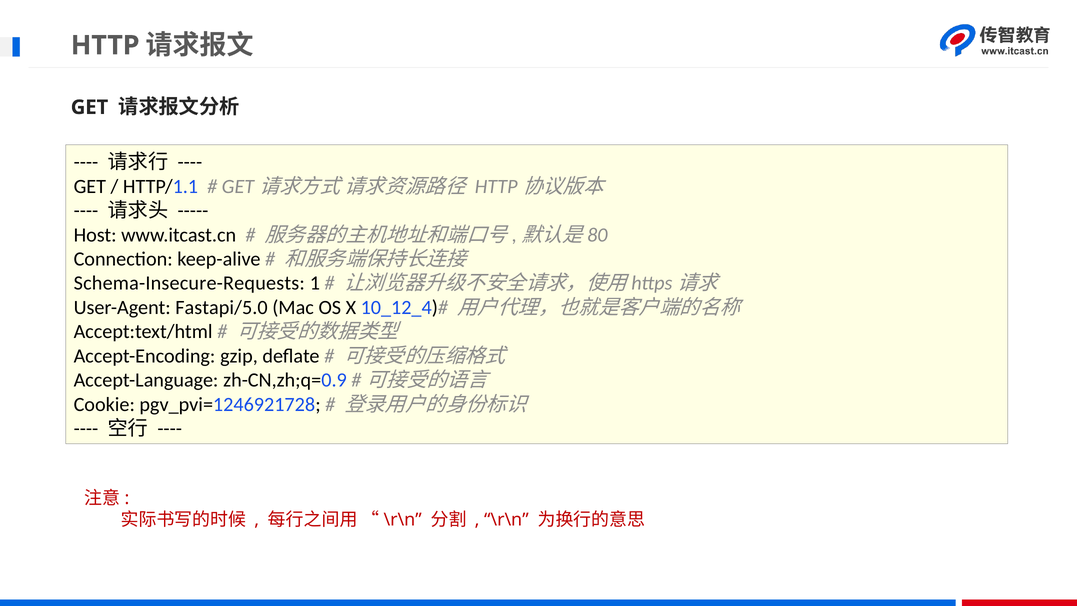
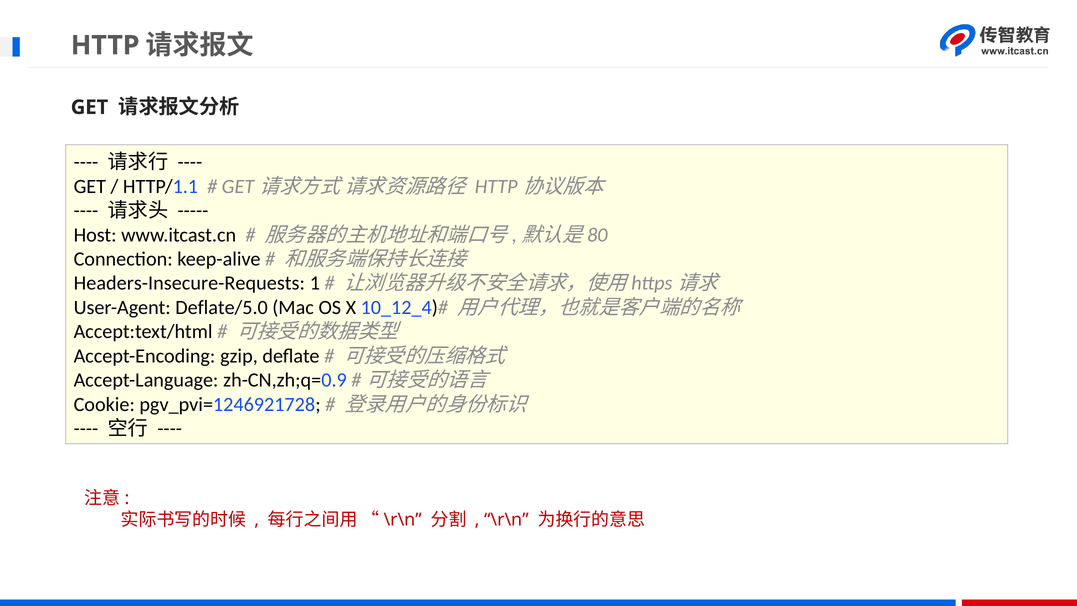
Schema-Insecure-Requests: Schema-Insecure-Requests -> Headers-Insecure-Requests (189, 283)
Fastapi/5.0: Fastapi/5.0 -> Deflate/5.0 (222, 307)
